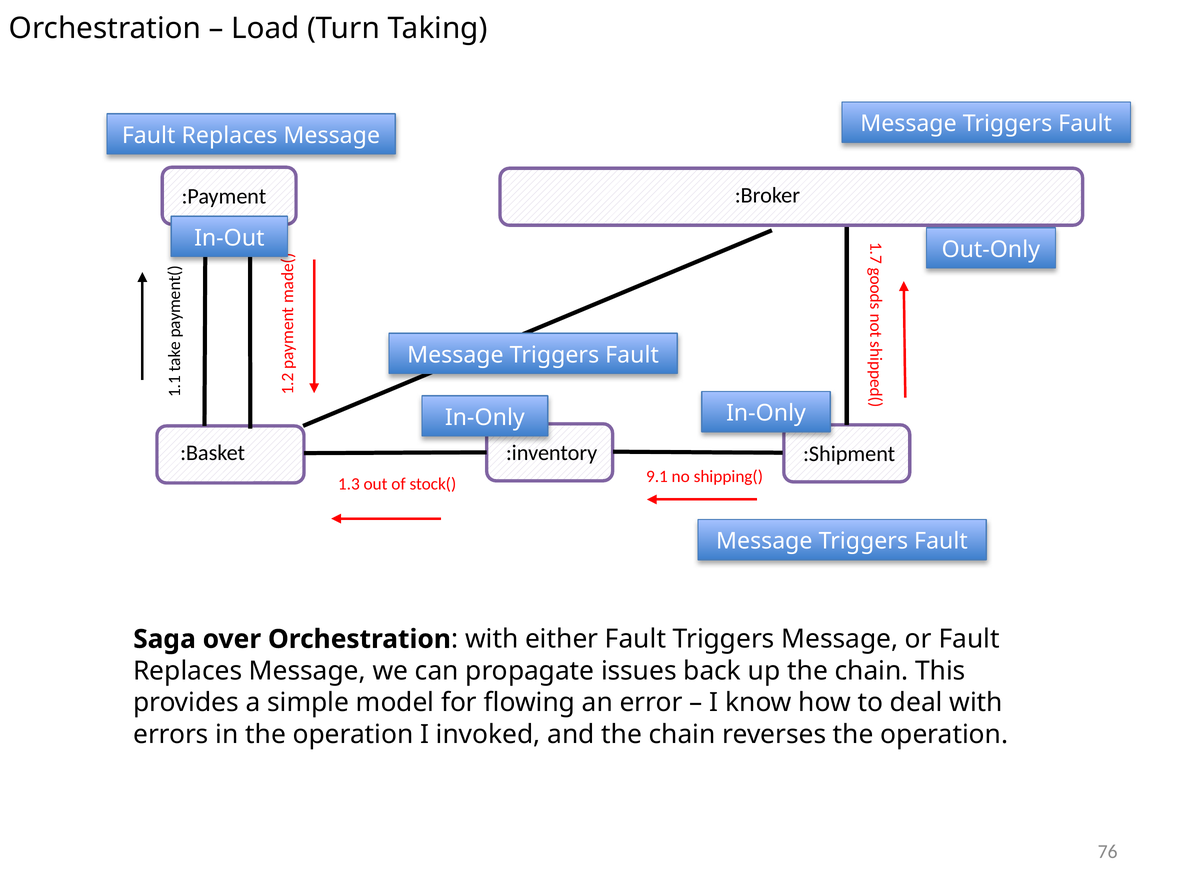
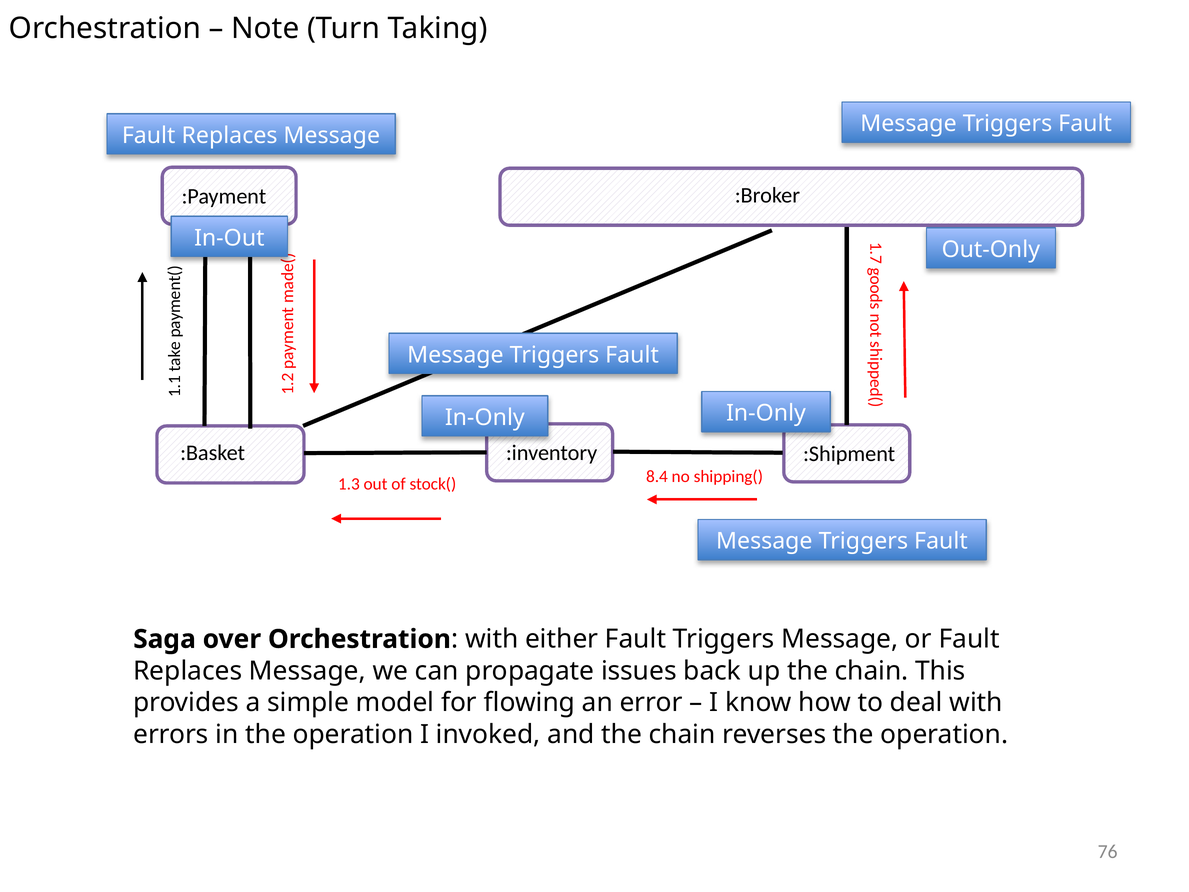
Load: Load -> Note (265, 28)
9.1: 9.1 -> 8.4 (657, 477)
